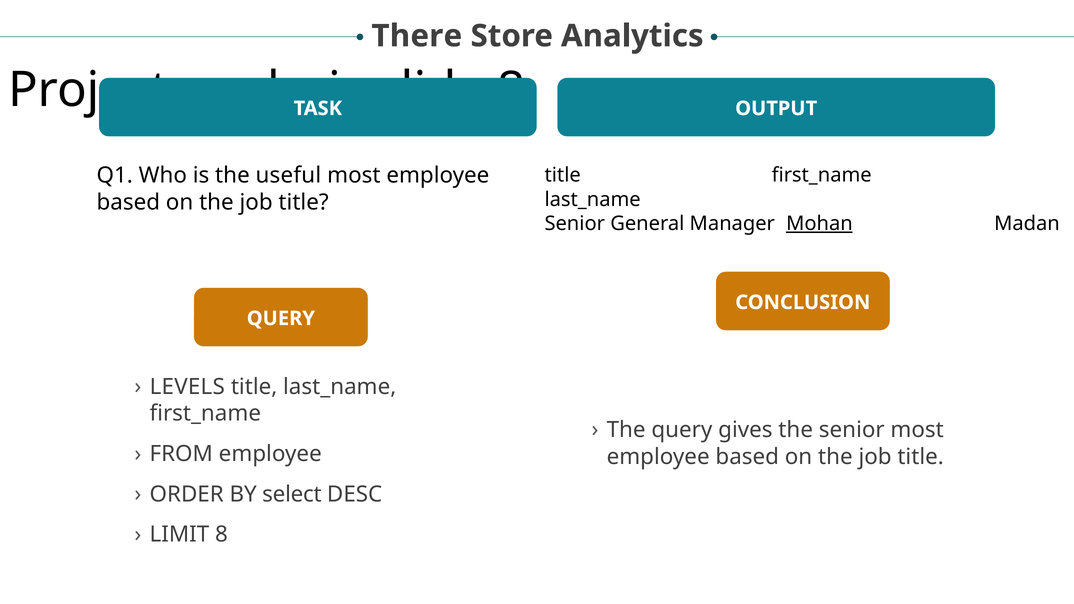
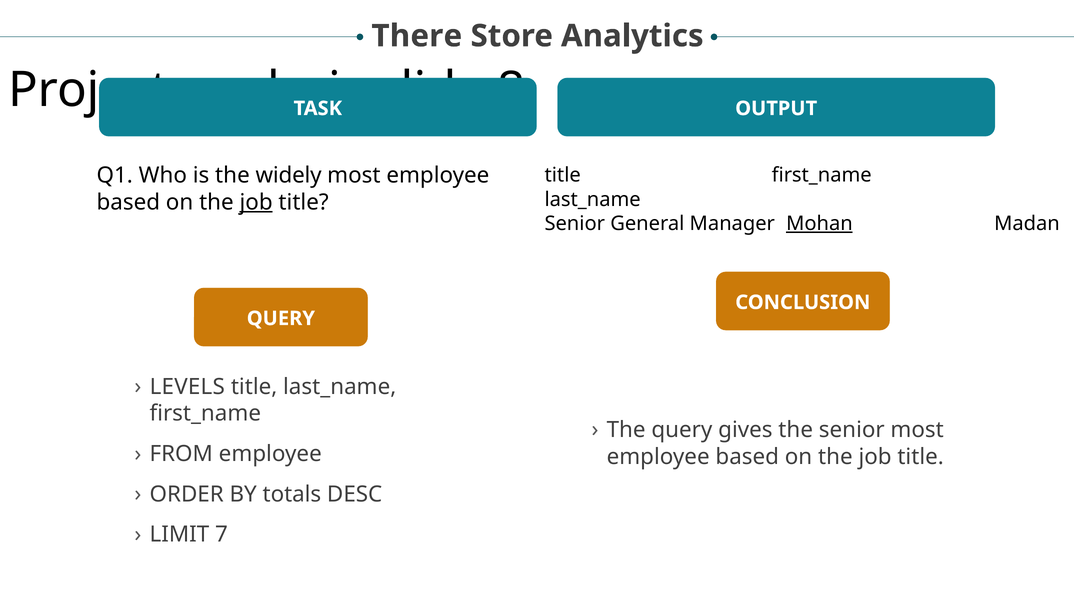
useful: useful -> widely (289, 175)
job underline: none -> present (256, 202)
select: select -> totals (292, 494)
LIMIT 8: 8 -> 7 (222, 535)
